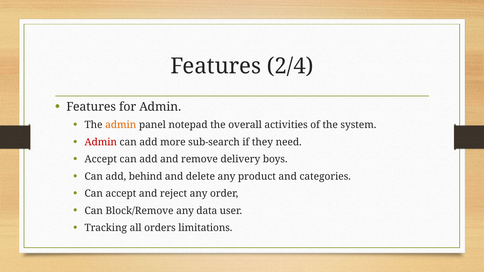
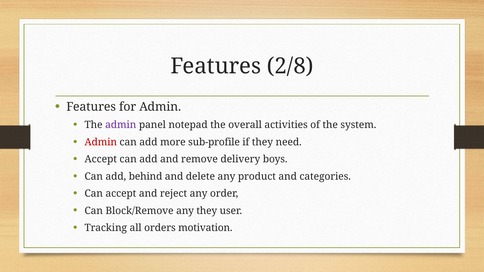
2/4: 2/4 -> 2/8 (290, 66)
admin colour: orange -> purple (121, 125)
sub-search: sub-search -> sub-profile (214, 142)
any data: data -> they (207, 211)
limitations: limitations -> motivation (205, 228)
